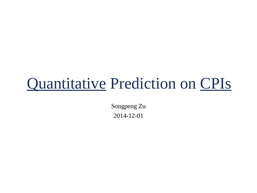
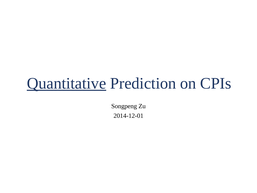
CPIs underline: present -> none (216, 83)
